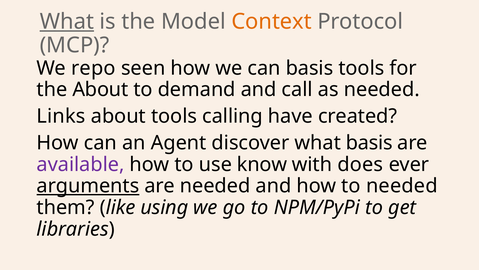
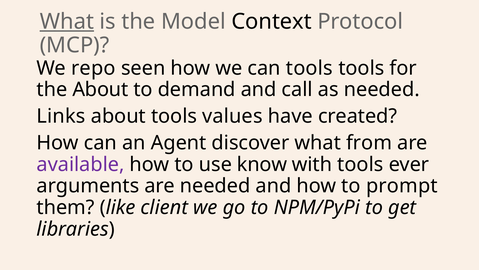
Context colour: orange -> black (272, 22)
can basis: basis -> tools (309, 68)
calling: calling -> values (232, 116)
what basis: basis -> from (369, 143)
with does: does -> tools (360, 164)
arguments underline: present -> none (88, 186)
to needed: needed -> prompt (402, 186)
using: using -> client (164, 207)
